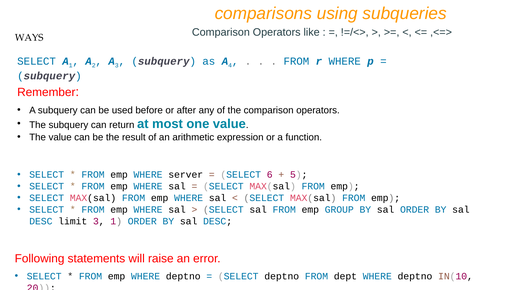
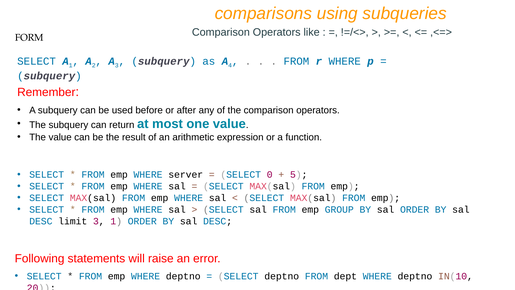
WAYS: WAYS -> FORM (29, 38)
6: 6 -> 0 (270, 175)
